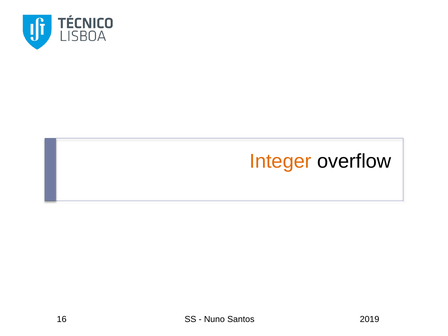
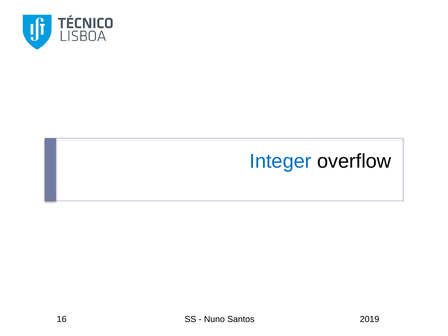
Integer colour: orange -> blue (281, 161)
